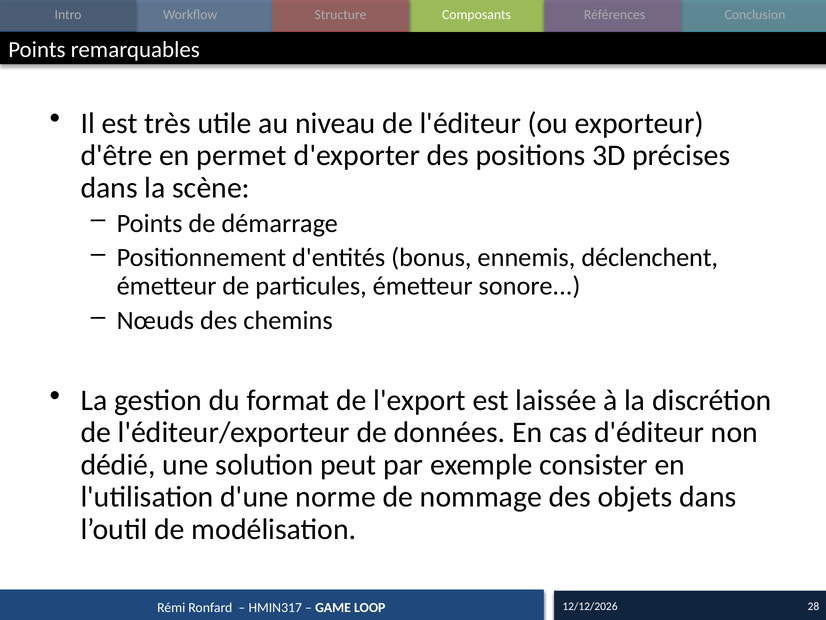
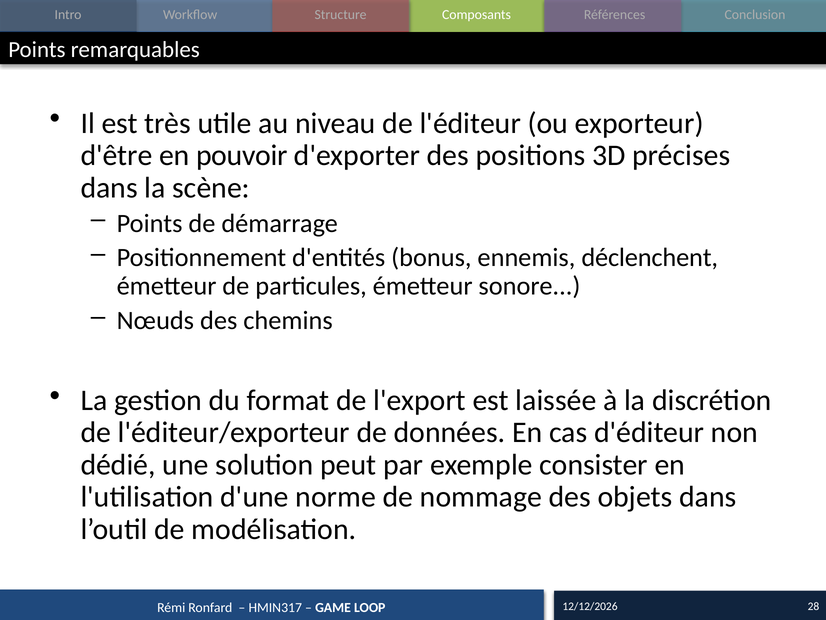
permet: permet -> pouvoir (242, 155)
